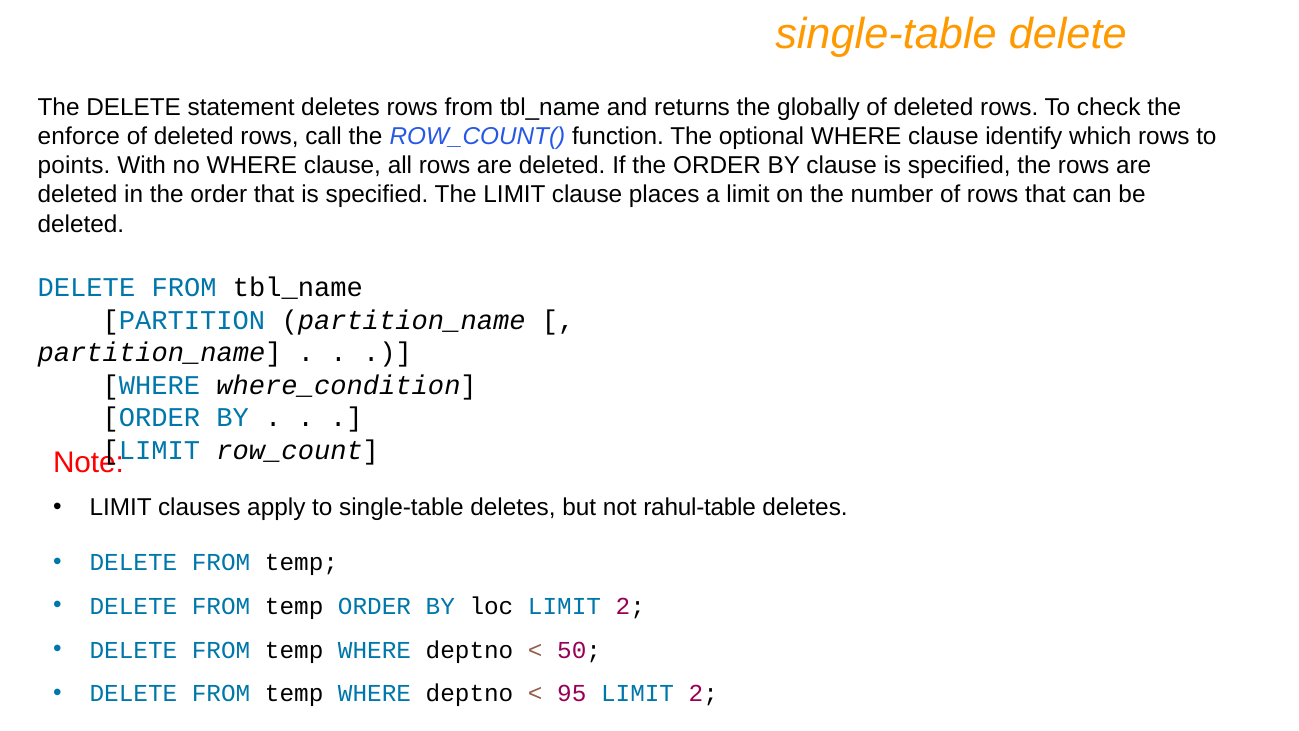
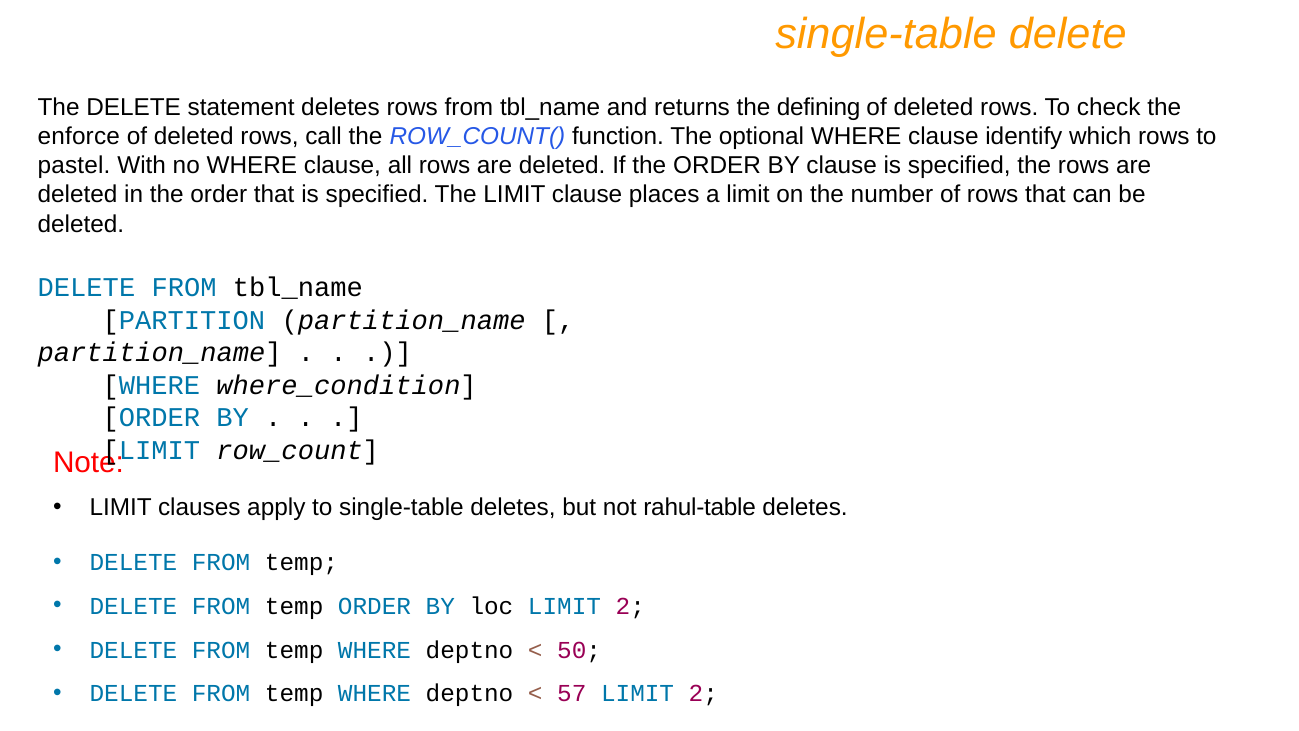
globally: globally -> defining (819, 107)
points: points -> pastel (74, 165)
95: 95 -> 57 (572, 694)
